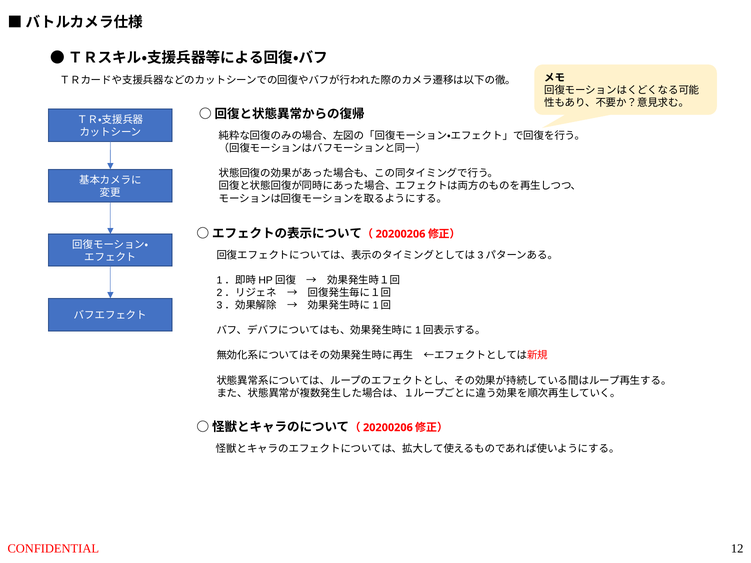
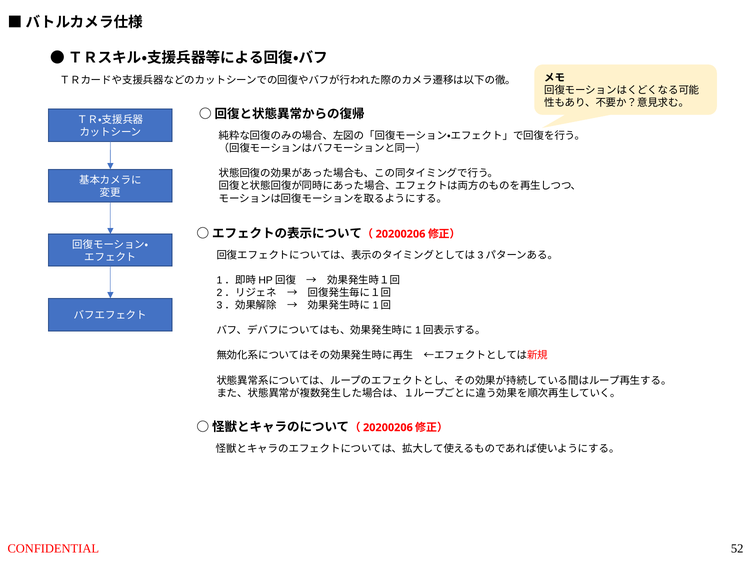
12: 12 -> 52 (737, 549)
